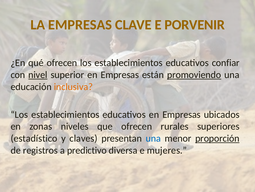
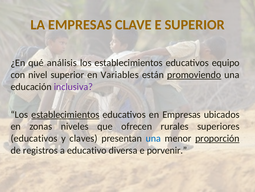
E PORVENIR: PORVENIR -> SUPERIOR (195, 25)
qué ofrecen: ofrecen -> análisis (62, 63)
confiar: confiar -> equipo (226, 63)
nivel underline: present -> none (38, 75)
superior en Empresas: Empresas -> Variables (120, 75)
inclusiva colour: orange -> purple (73, 86)
establecimientos underline: none -> present (65, 114)
estadístico: estadístico -> educativos (34, 138)
predictivo: predictivo -> educativo (87, 150)
mujeres: mujeres -> porvenir (167, 150)
